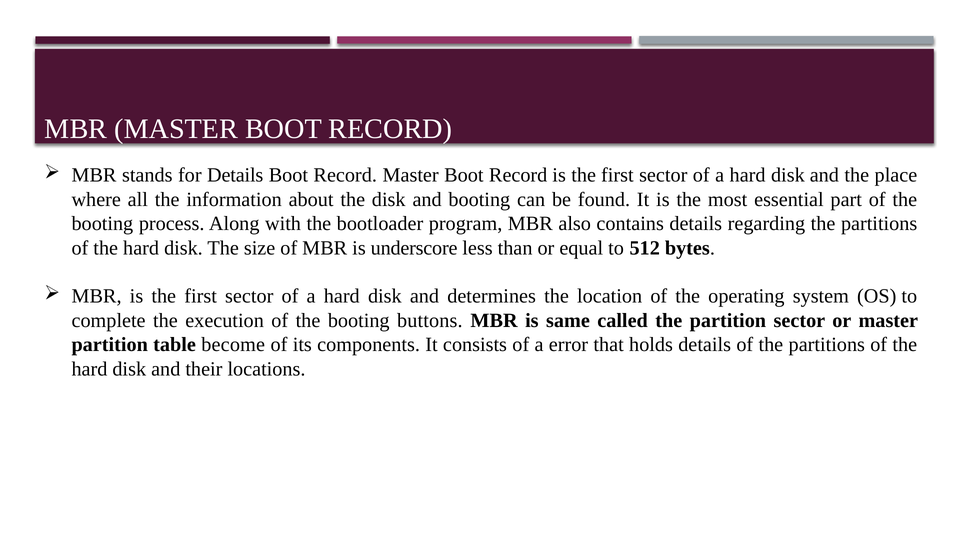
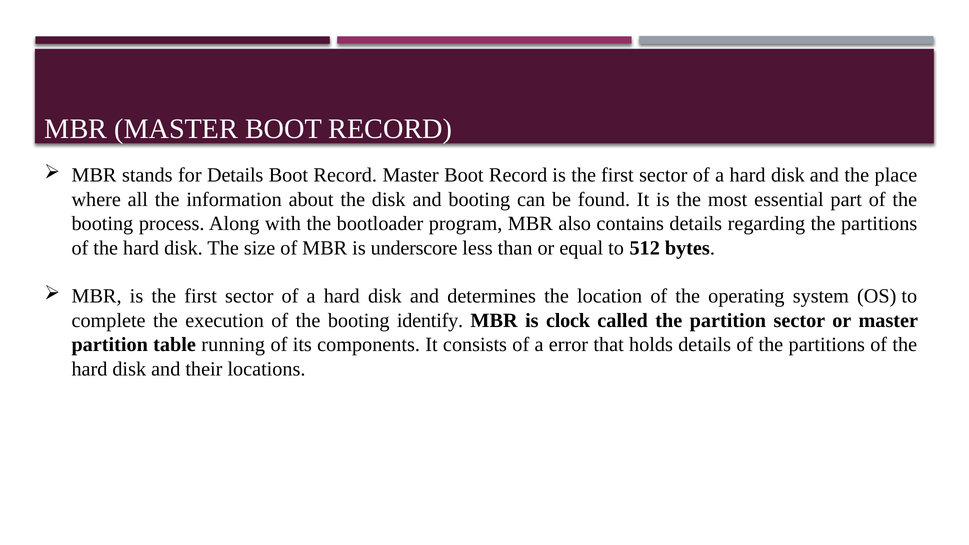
buttons: buttons -> identify (430, 321)
same: same -> clock (568, 321)
become: become -> running (233, 345)
